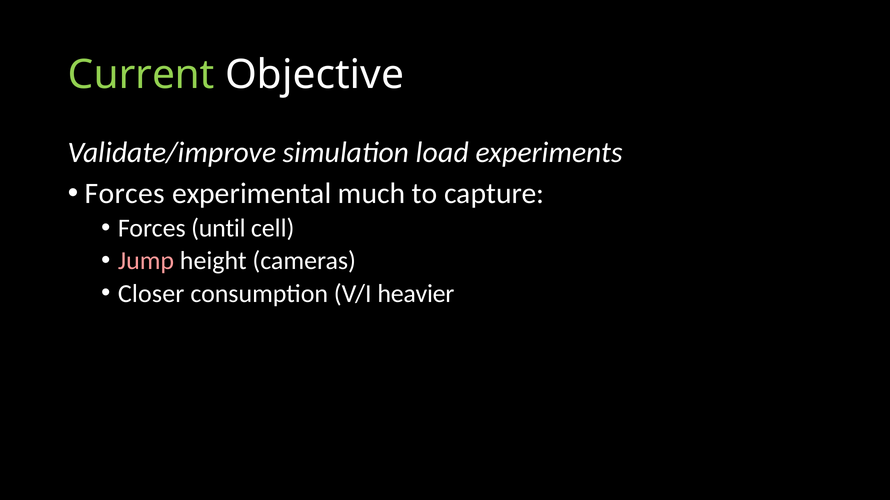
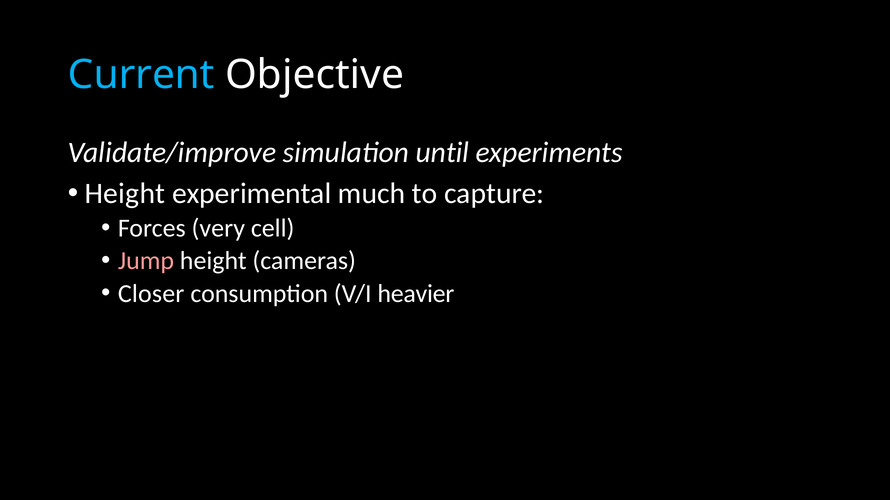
Current colour: light green -> light blue (141, 75)
load: load -> until (443, 152)
Forces: Forces -> Height (125, 194)
until: until -> very (218, 228)
